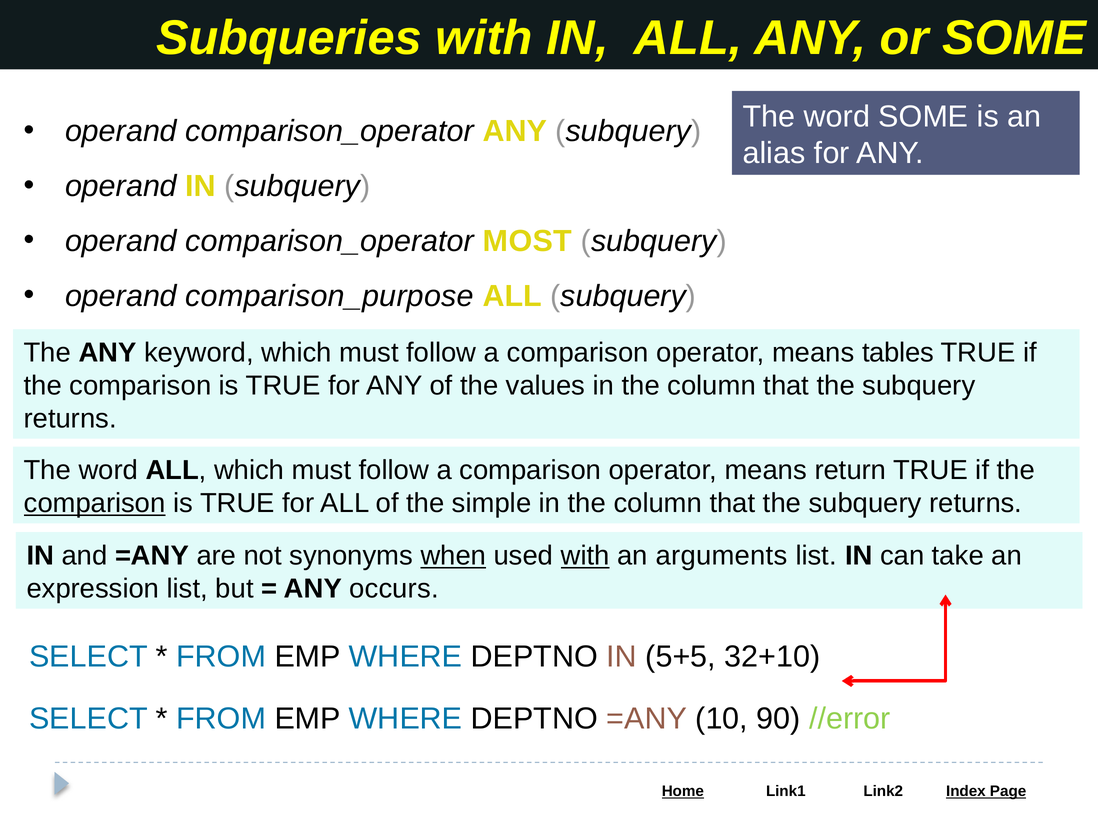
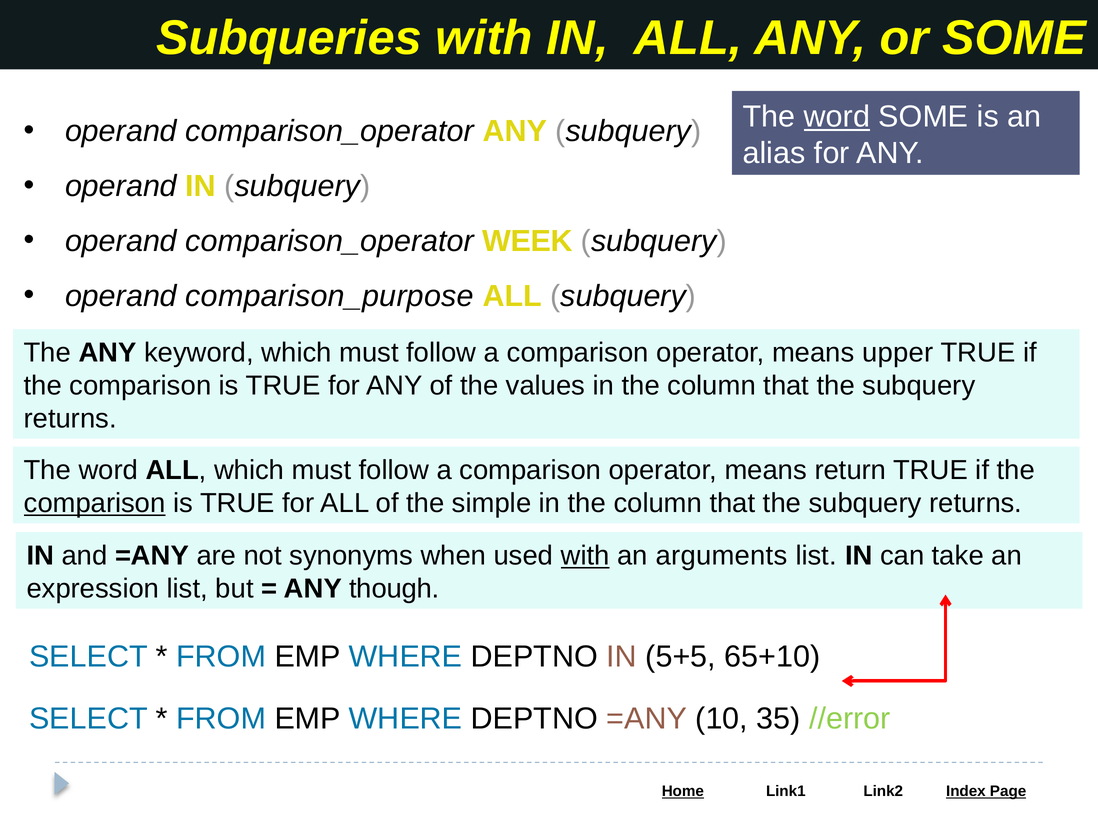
word underline: none -> present (837, 117)
MOST: MOST -> WEEK (528, 241)
tables: tables -> upper (898, 353)
when underline: present -> none (453, 556)
occurs: occurs -> though (394, 589)
32+10: 32+10 -> 65+10 (772, 657)
90: 90 -> 35 (779, 719)
